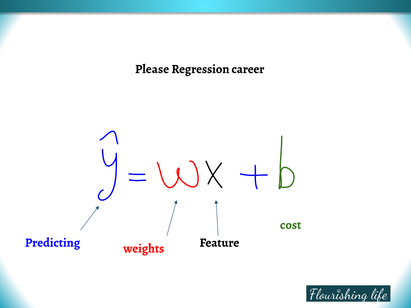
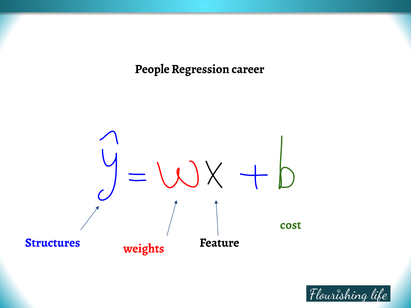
Please: Please -> People (152, 69)
Predicting: Predicting -> Structures (53, 243)
